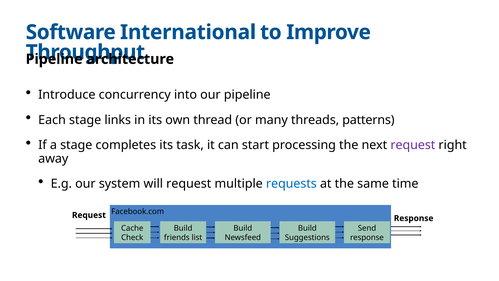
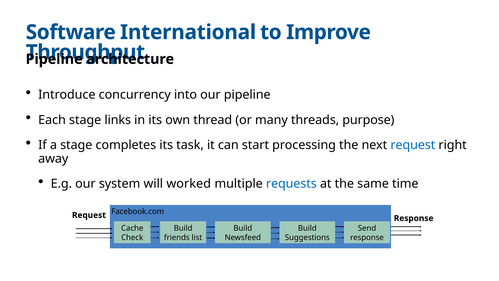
patterns: patterns -> purpose (368, 120)
request colour: purple -> blue (413, 145)
will request: request -> worked (189, 184)
